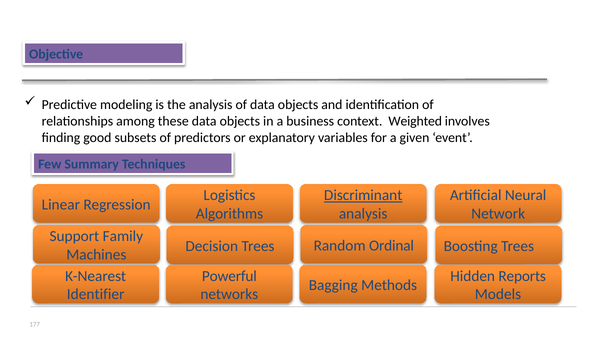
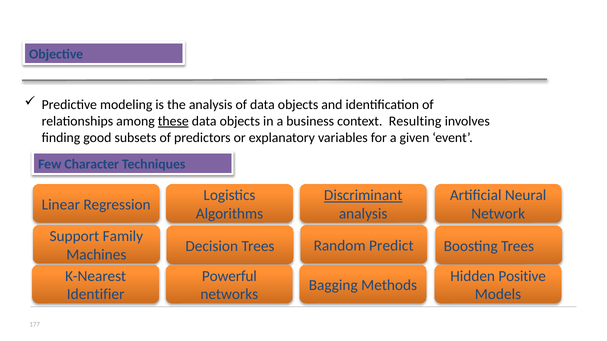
these underline: none -> present (173, 121)
Weighted: Weighted -> Resulting (415, 121)
Summary: Summary -> Character (92, 164)
Ordinal: Ordinal -> Predict (391, 246)
Reports: Reports -> Positive (522, 276)
